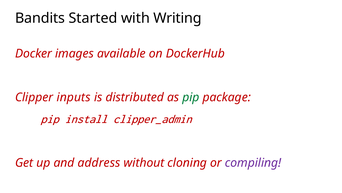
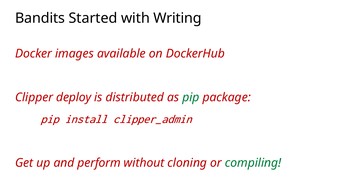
inputs: inputs -> deploy (74, 97)
address: address -> perform (99, 162)
compiling colour: purple -> green (253, 162)
